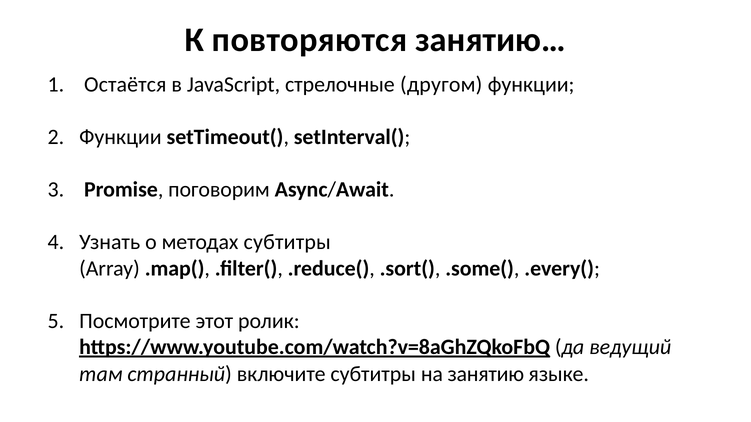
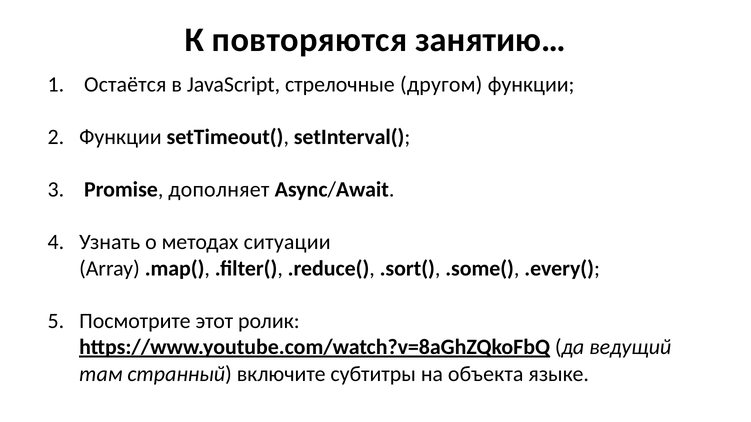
поговорим: поговорим -> дополняет (219, 190)
методах субтитры: субтитры -> ситуации (287, 242)
занятию: занятию -> объекта (486, 374)
